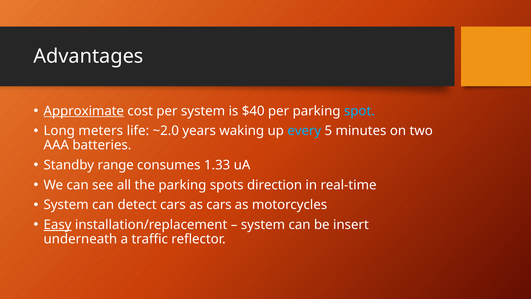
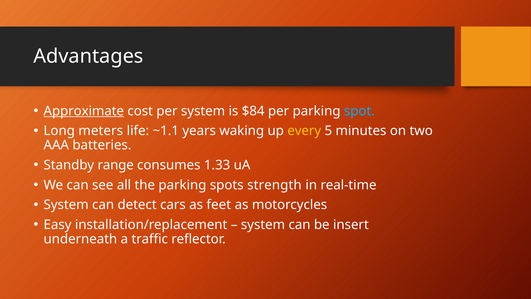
$40: $40 -> $84 (253, 111)
~2.0: ~2.0 -> ~1.1 (166, 131)
every colour: light blue -> yellow (304, 131)
direction: direction -> strength (274, 185)
as cars: cars -> feet (219, 205)
Easy underline: present -> none (58, 225)
